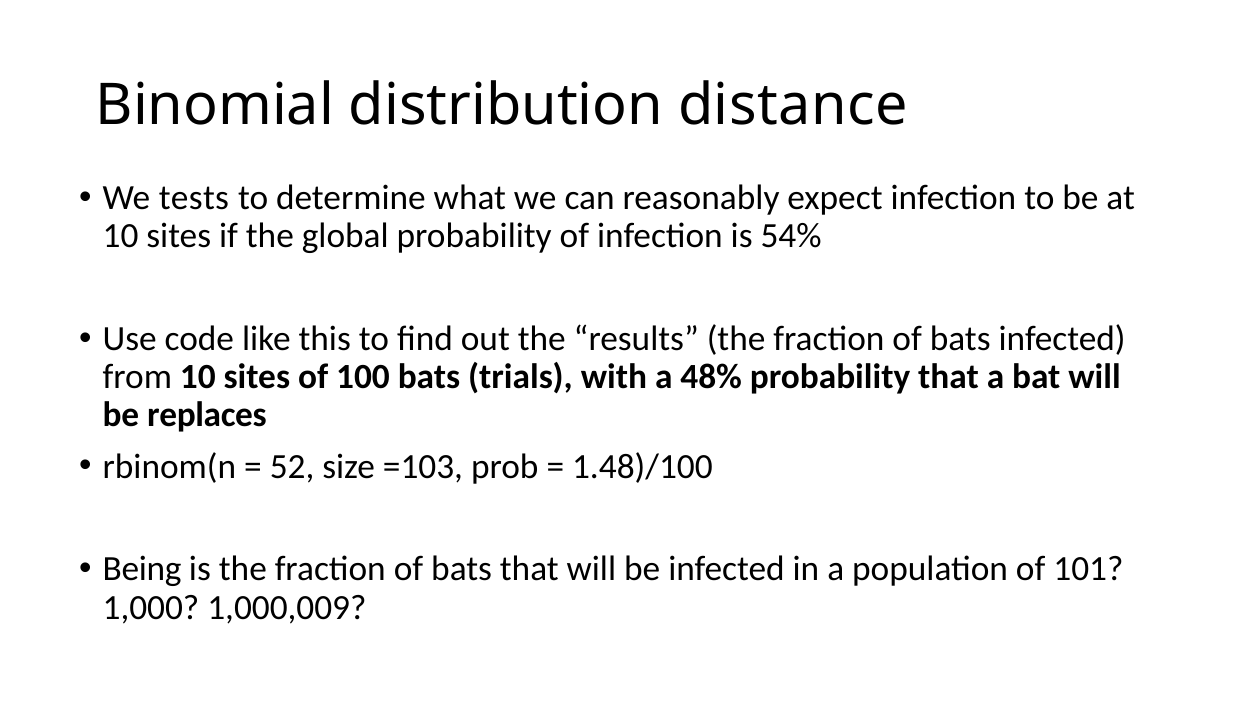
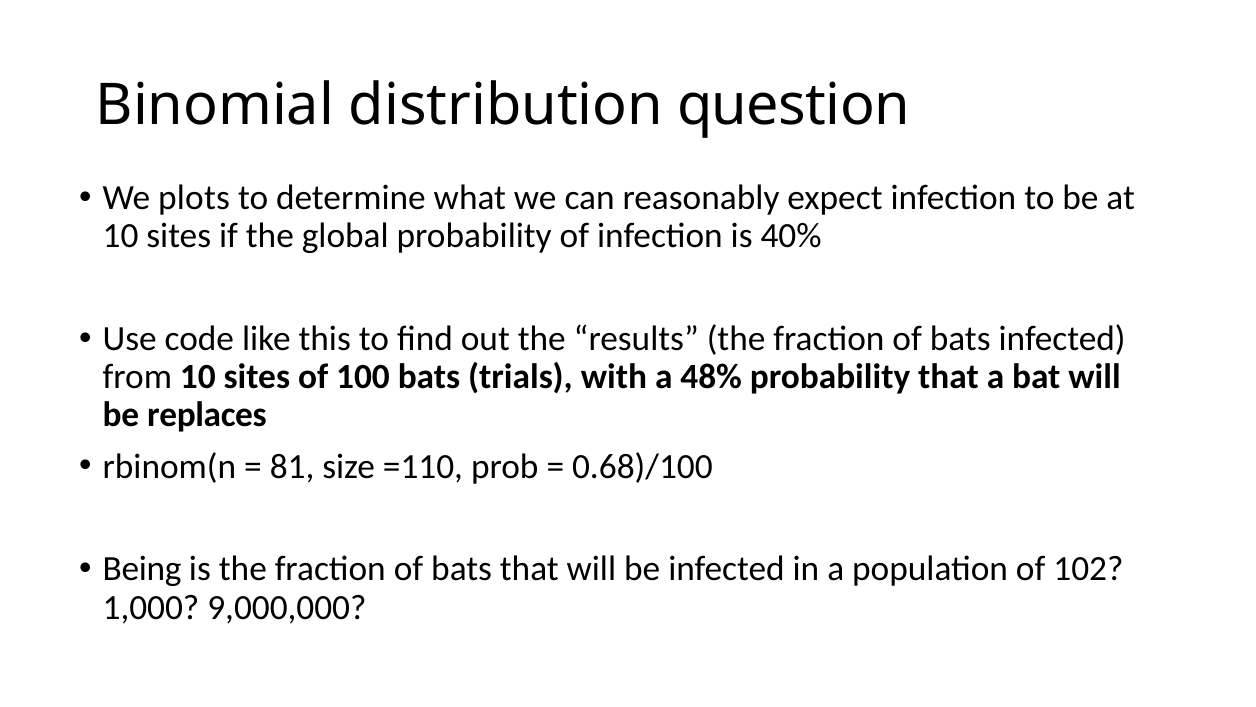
distance: distance -> question (794, 106)
tests: tests -> plots (194, 198)
54%: 54% -> 40% (791, 236)
52: 52 -> 81 (292, 466)
=103: =103 -> =110 (423, 466)
1.48)/100: 1.48)/100 -> 0.68)/100 (642, 466)
101: 101 -> 102 (1088, 569)
1,000,009: 1,000,009 -> 9,000,000 (287, 607)
